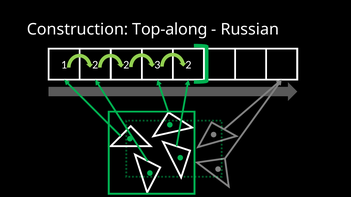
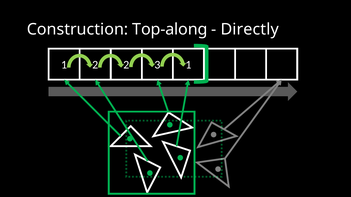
Russian: Russian -> Directly (250, 29)
3 2: 2 -> 1 (188, 65)
